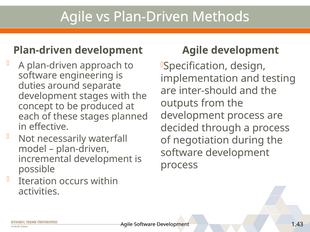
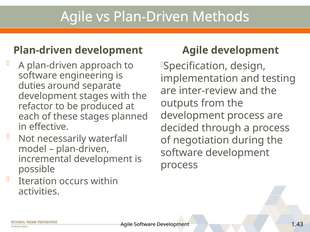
inter-should: inter-should -> inter-review (208, 91)
concept: concept -> refactor (36, 106)
